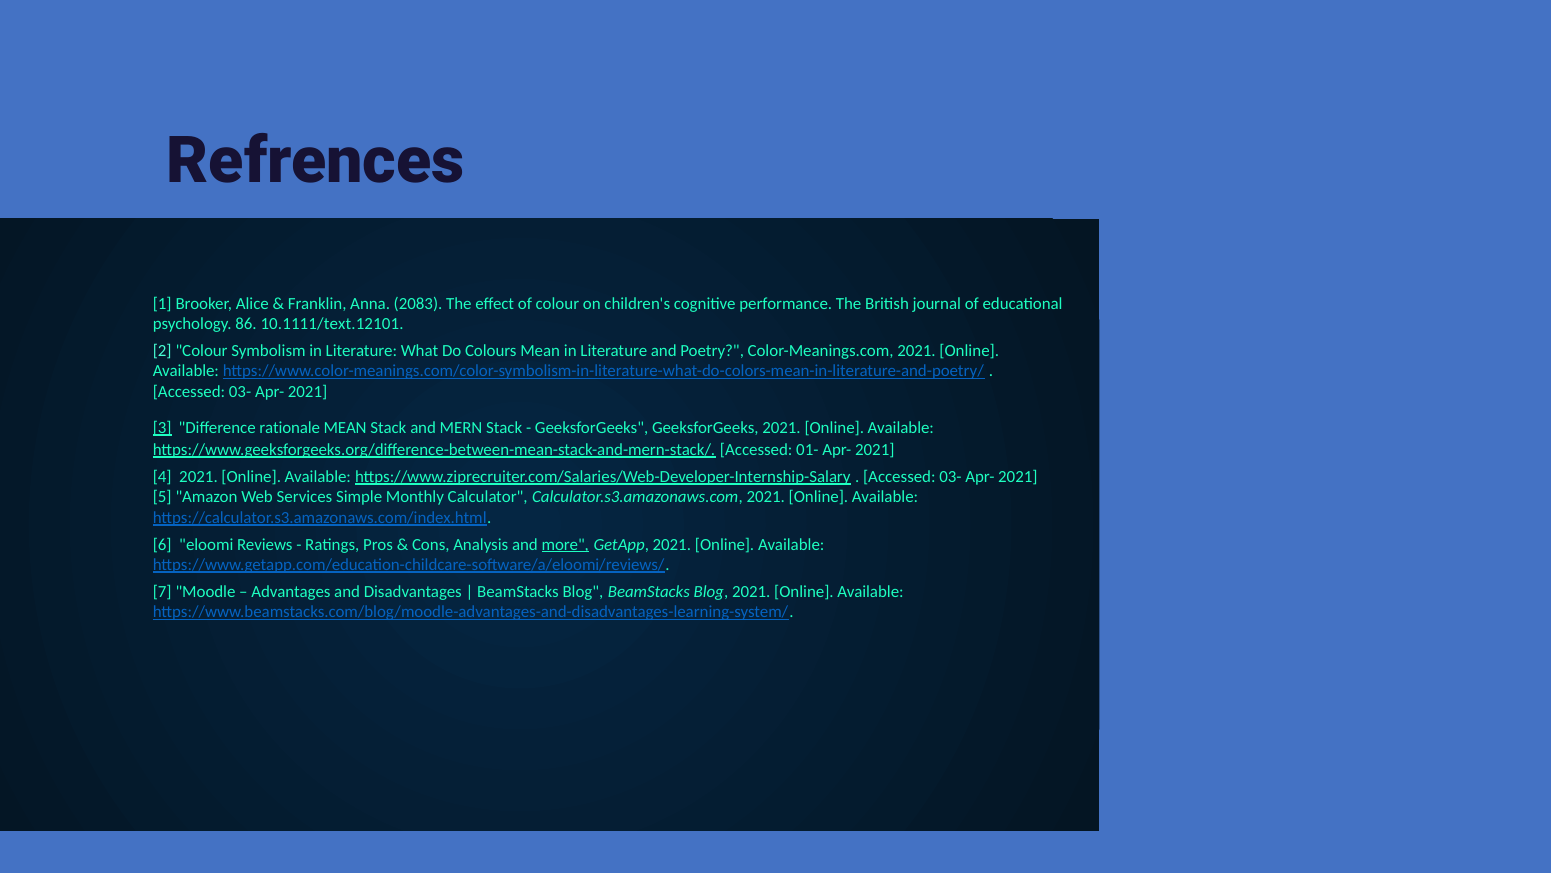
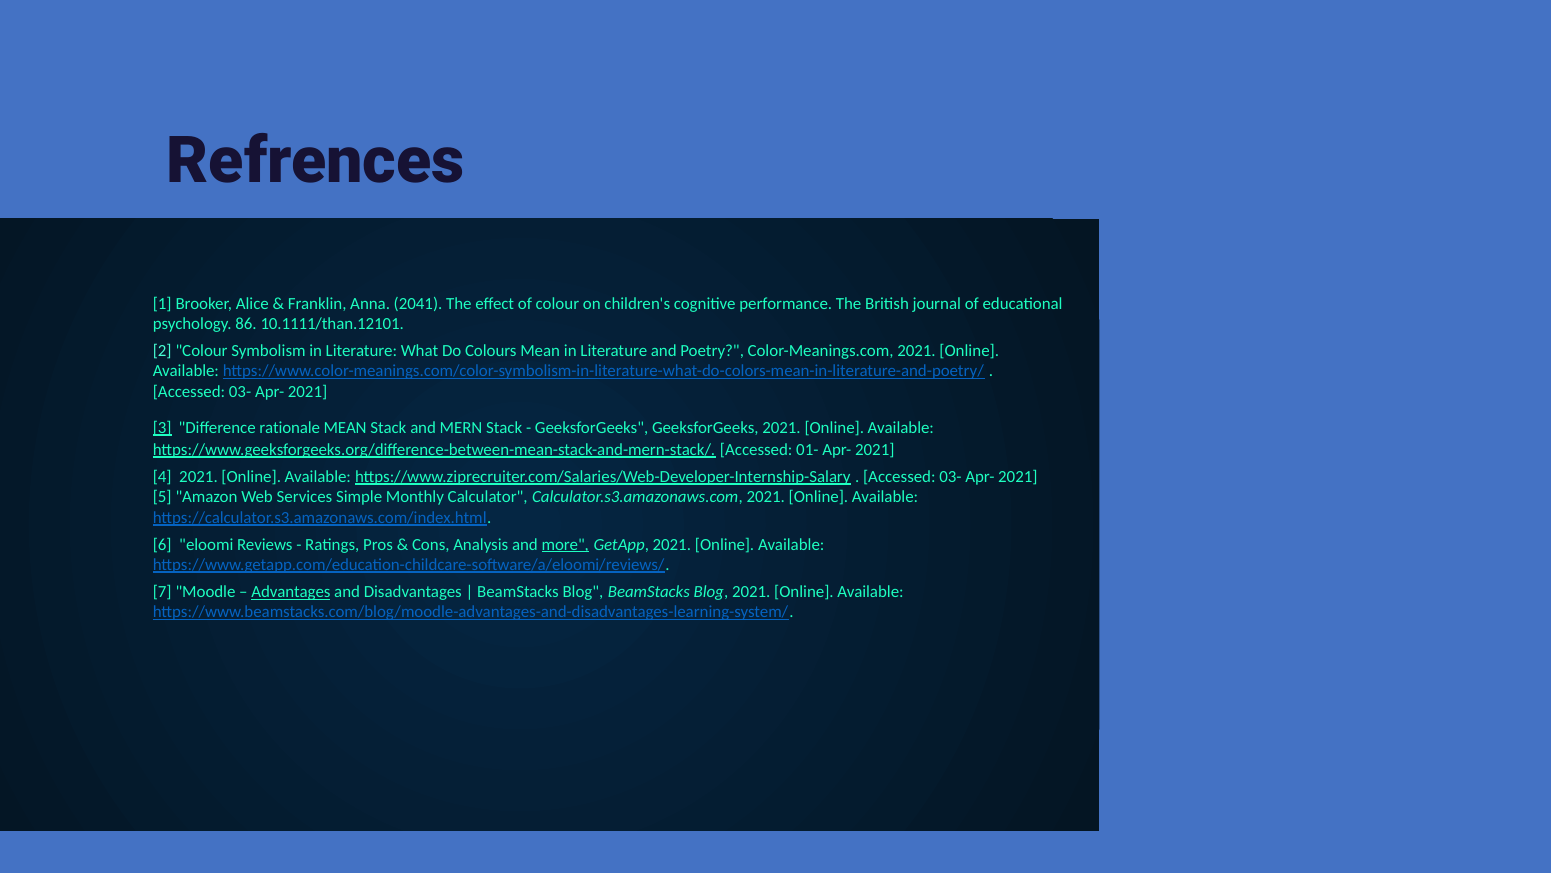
2083: 2083 -> 2041 (418, 303)
10.1111/text.12101: 10.1111/text.12101 -> 10.1111/than.12101 (332, 324)
Advantages underline: none -> present (291, 592)
